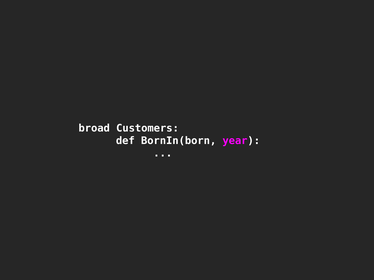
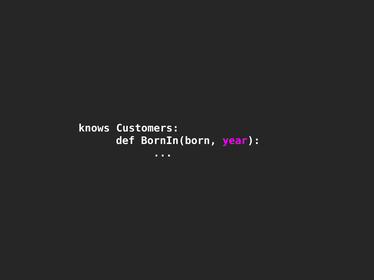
broad: broad -> knows (94, 128)
